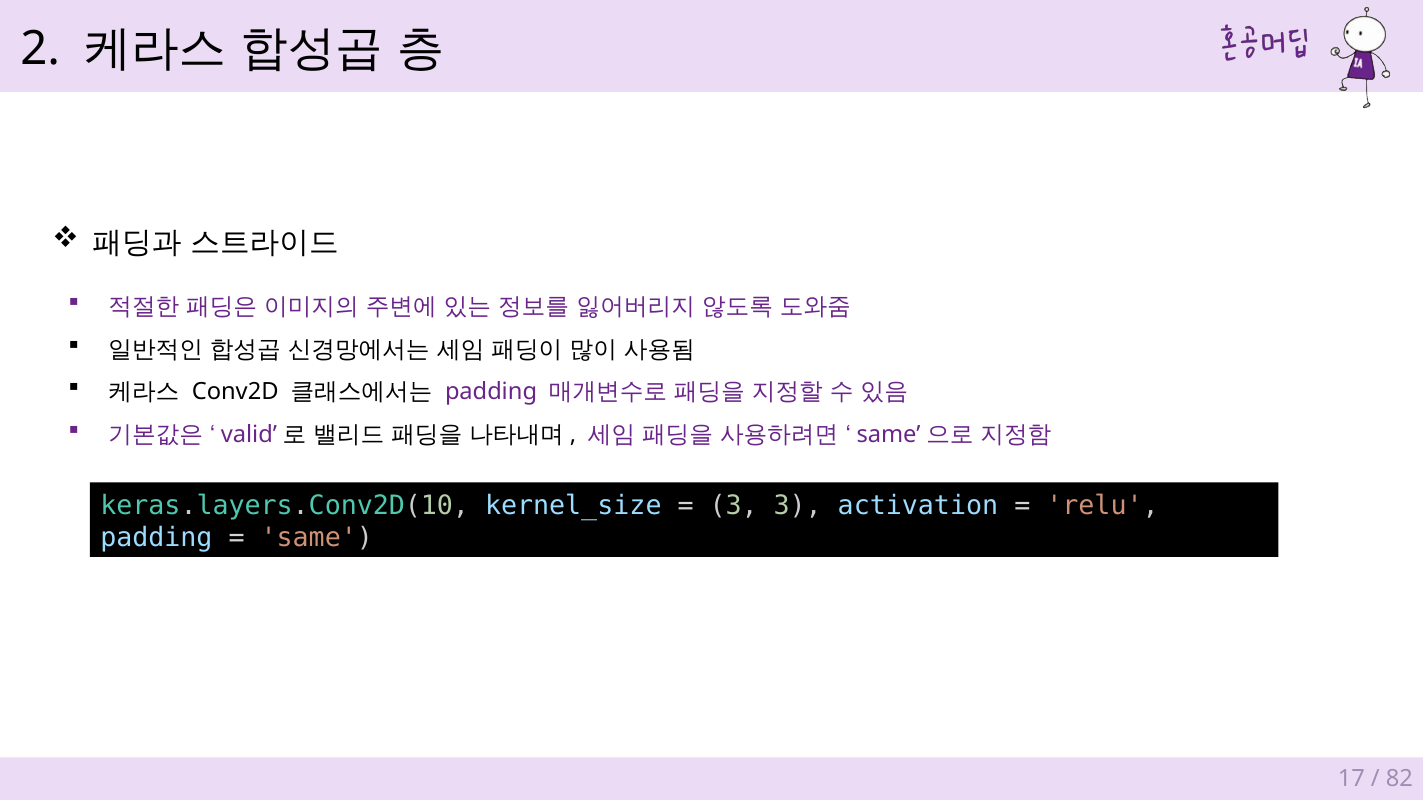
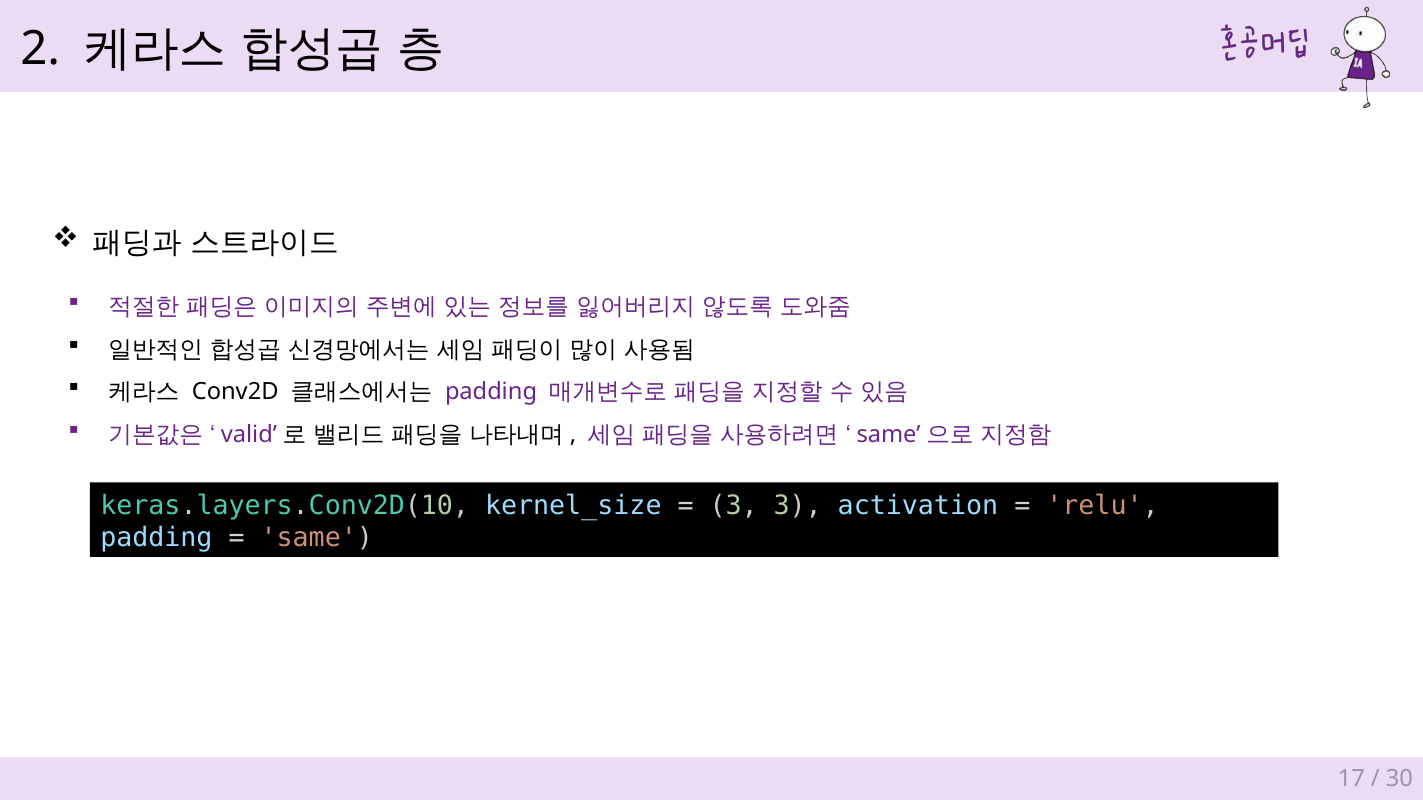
82: 82 -> 30 (1399, 779)
